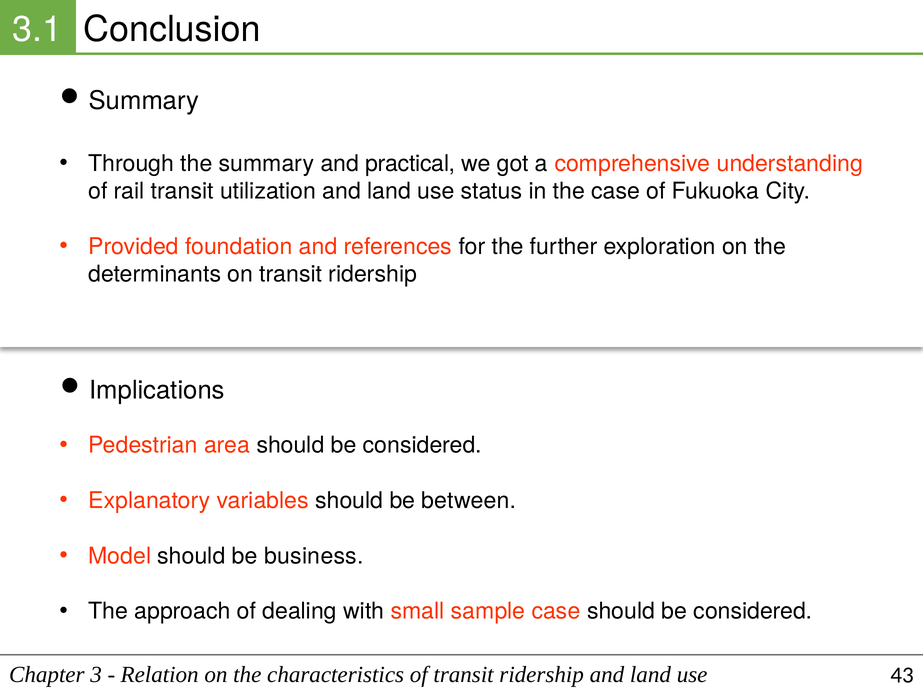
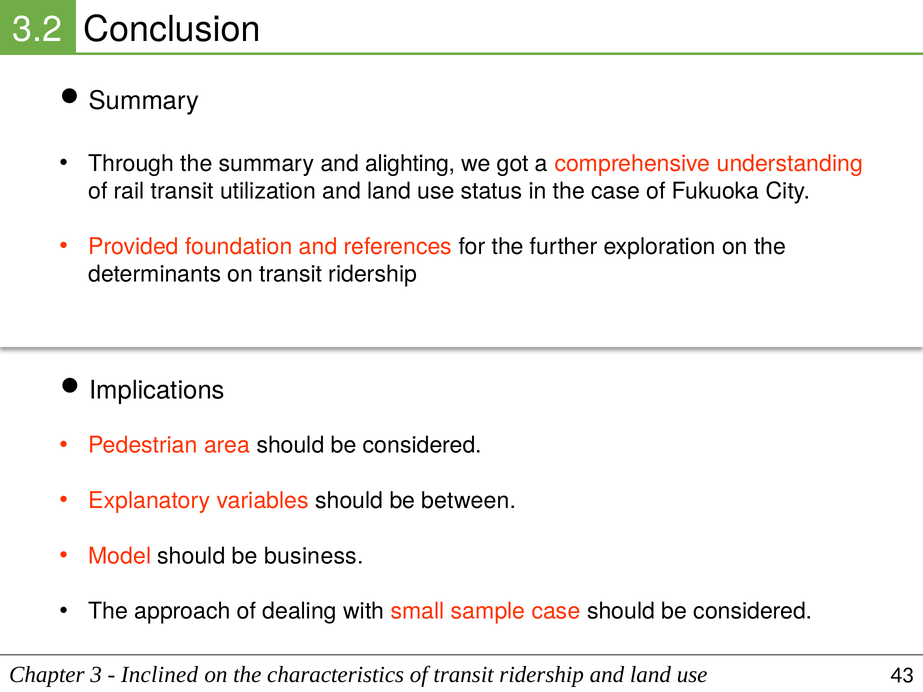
3.1: 3.1 -> 3.2 (37, 29)
practical: practical -> alighting (410, 164)
Relation: Relation -> Inclined (159, 675)
